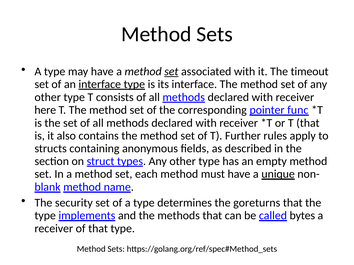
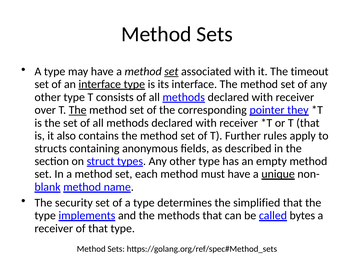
here: here -> over (45, 110)
The underline: none -> present (78, 110)
func: func -> they (298, 110)
goreturns: goreturns -> simplified (257, 203)
